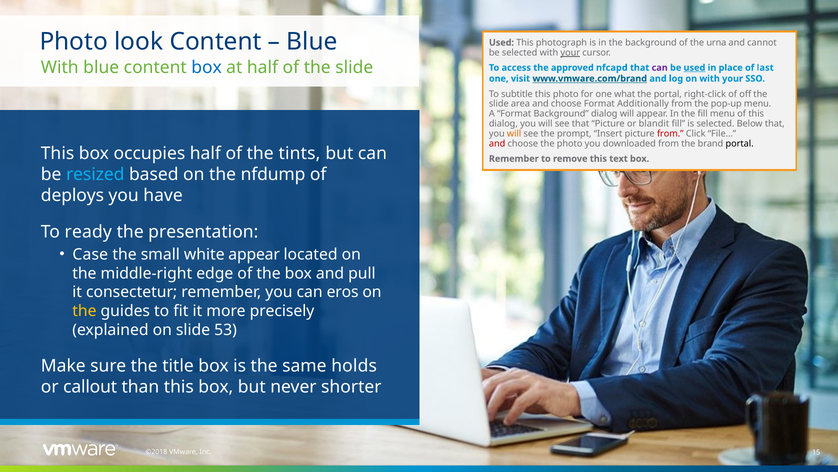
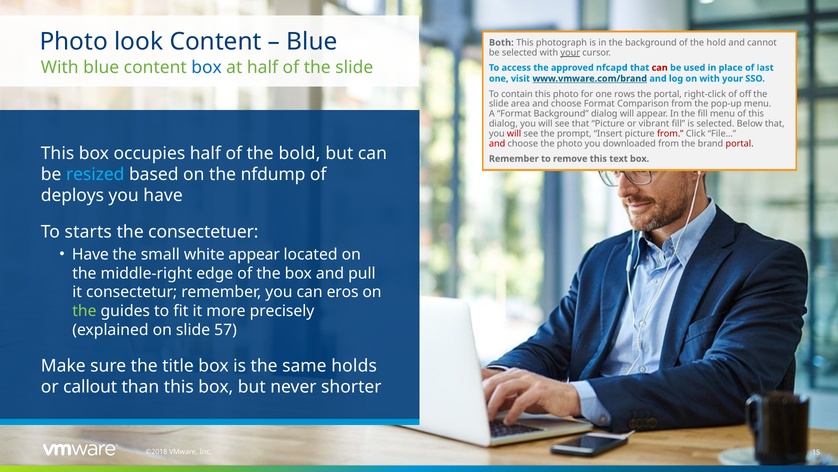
Used: Used -> Both (501, 43)
urna: urna -> hold (716, 43)
can colour: purple -> red (660, 68)
used underline: present -> none (694, 68)
subtitle: subtitle -> contain (517, 94)
what: what -> rows (625, 94)
Additionally: Additionally -> Comparison (643, 104)
blandit: blandit -> vibrant (654, 124)
will colour: orange -> red (514, 134)
portal colour: black -> red (740, 143)
tints: tints -> bold (299, 153)
ready: ready -> starts (88, 232)
presentation: presentation -> consectetuer (203, 232)
Case: Case -> Have (90, 254)
the colour: yellow -> light green (84, 311)
53: 53 -> 57 (226, 330)
